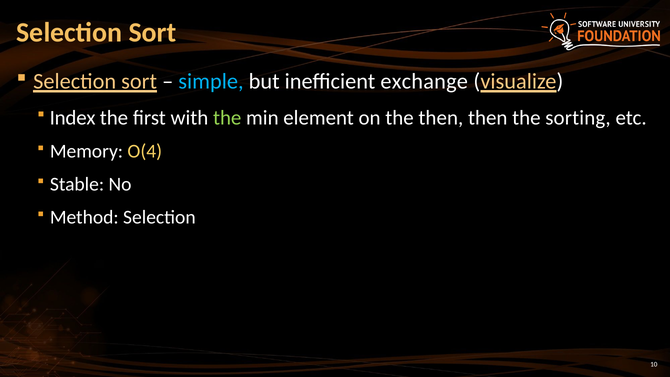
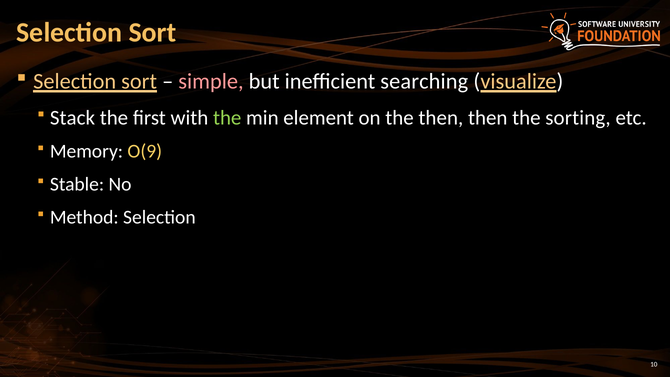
simple colour: light blue -> pink (211, 82)
exchange: exchange -> searching (424, 82)
Index: Index -> Stack (72, 118)
O(4: O(4 -> O(9 (145, 151)
